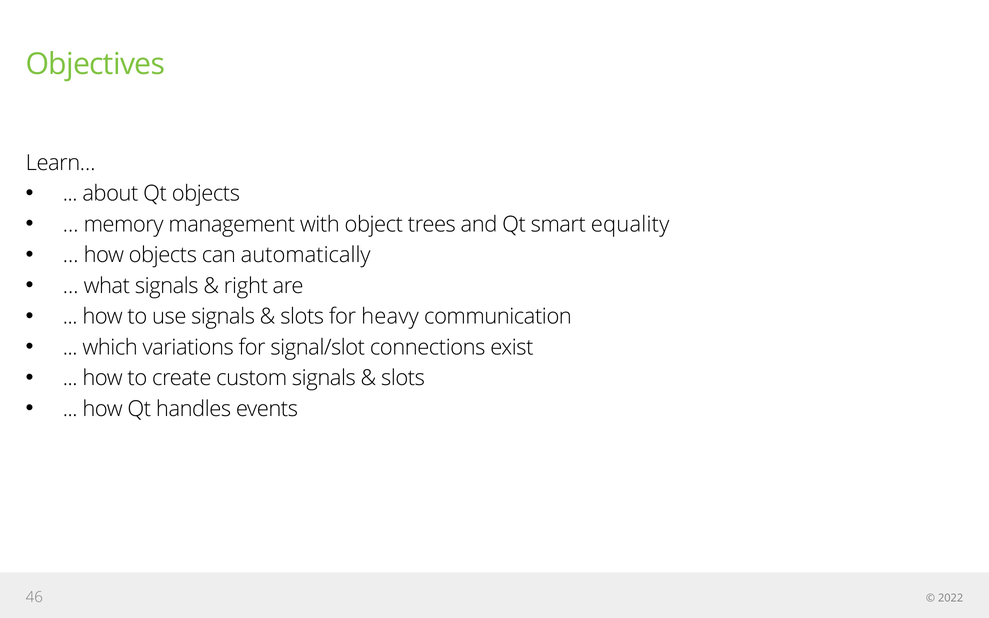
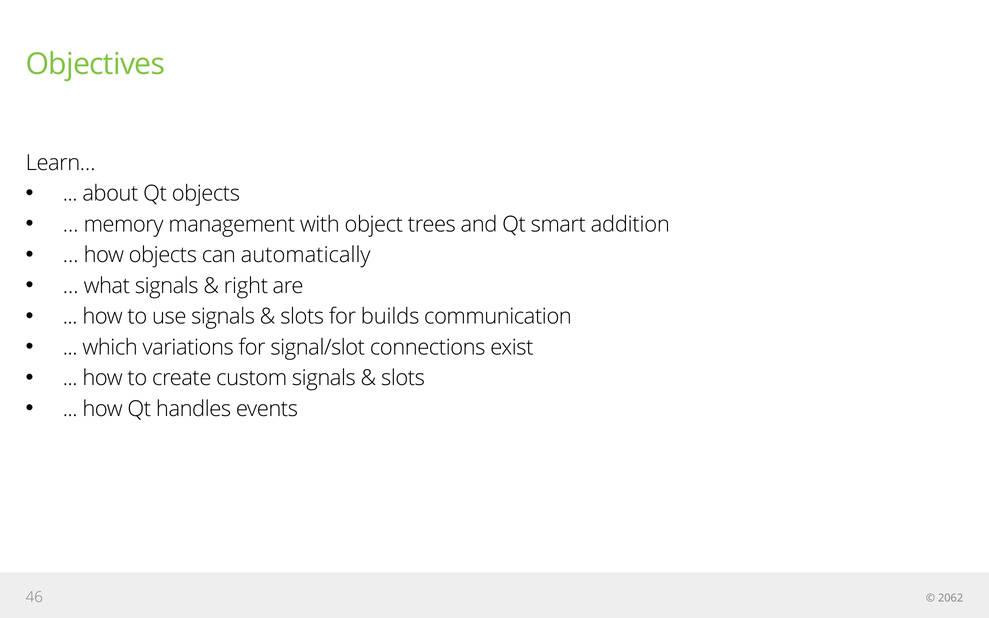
equality: equality -> addition (630, 225)
heavy: heavy -> builds (390, 317)
2022: 2022 -> 2062 (951, 598)
